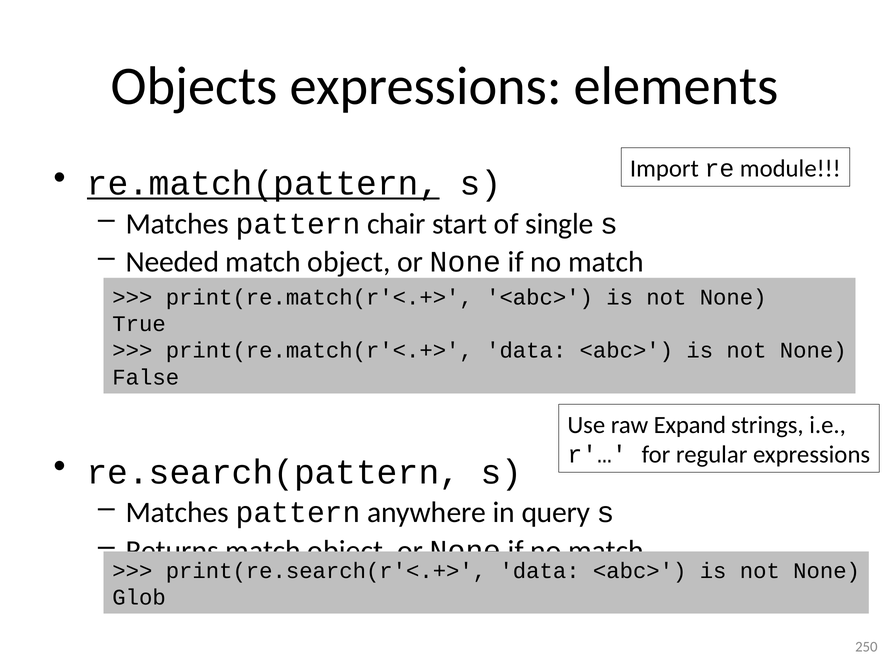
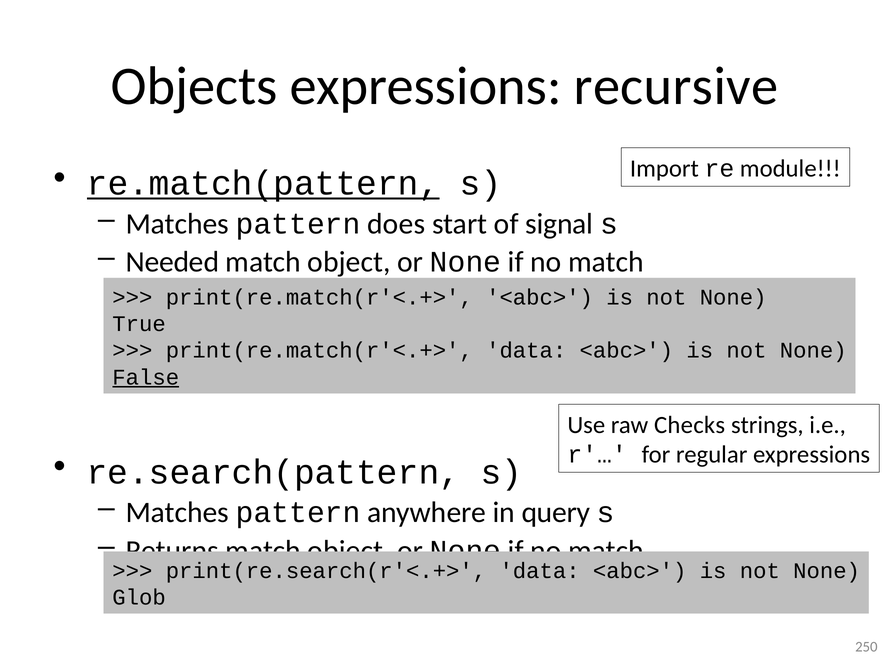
elements: elements -> recursive (676, 86)
chair: chair -> does (396, 224)
single: single -> signal (559, 224)
False underline: none -> present (146, 377)
Expand: Expand -> Checks (690, 425)
